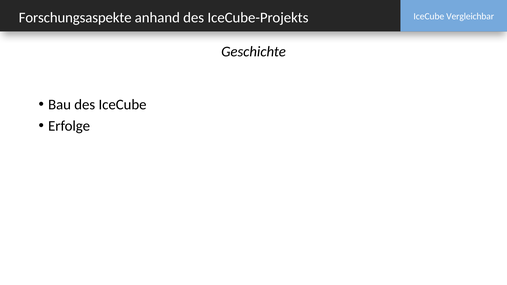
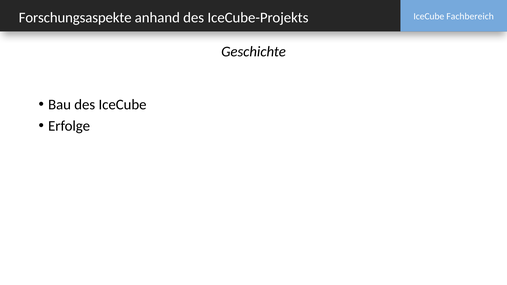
Vergleichbar: Vergleichbar -> Fachbereich (470, 16)
